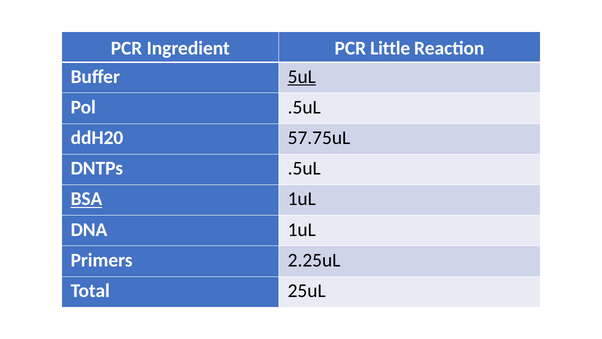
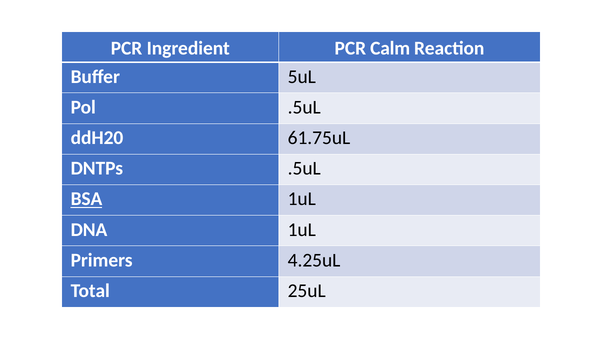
Little: Little -> Calm (390, 48)
5uL underline: present -> none (302, 77)
57.75uL: 57.75uL -> 61.75uL (319, 138)
2.25uL: 2.25uL -> 4.25uL (314, 260)
